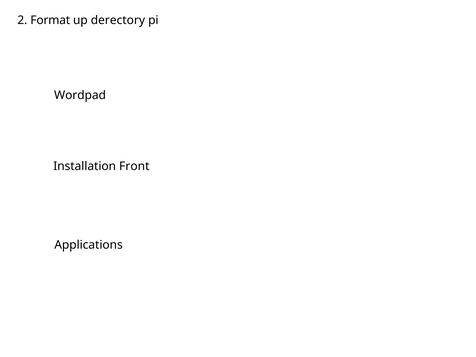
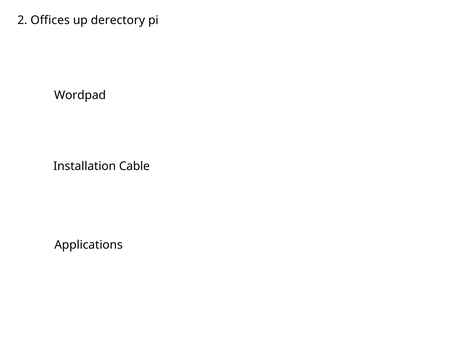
Format: Format -> Offices (50, 20)
Front: Front -> Cable (134, 166)
